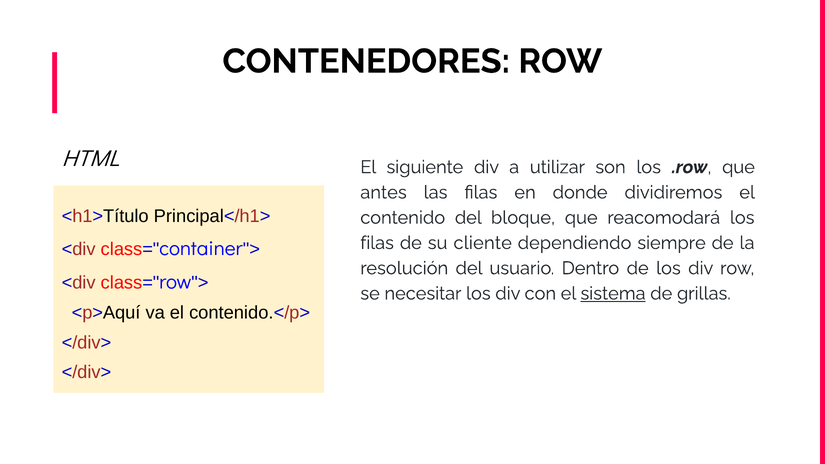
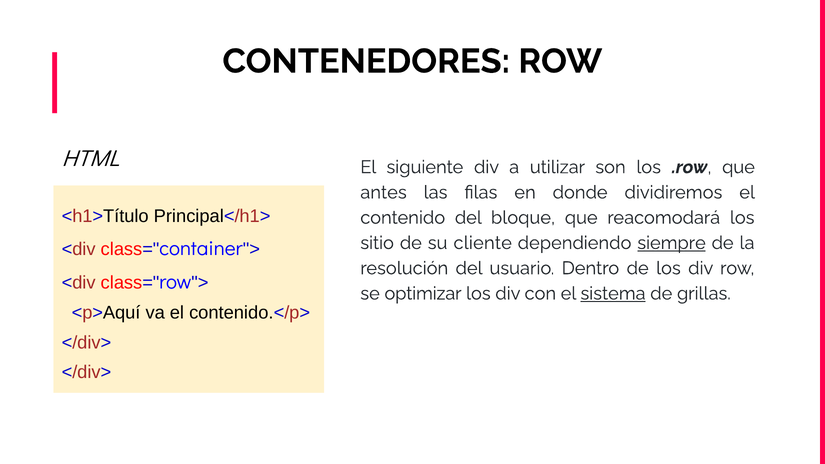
filas: filas -> sitio (377, 243)
siempre underline: none -> present (672, 243)
necesitar: necesitar -> optimizar (423, 294)
